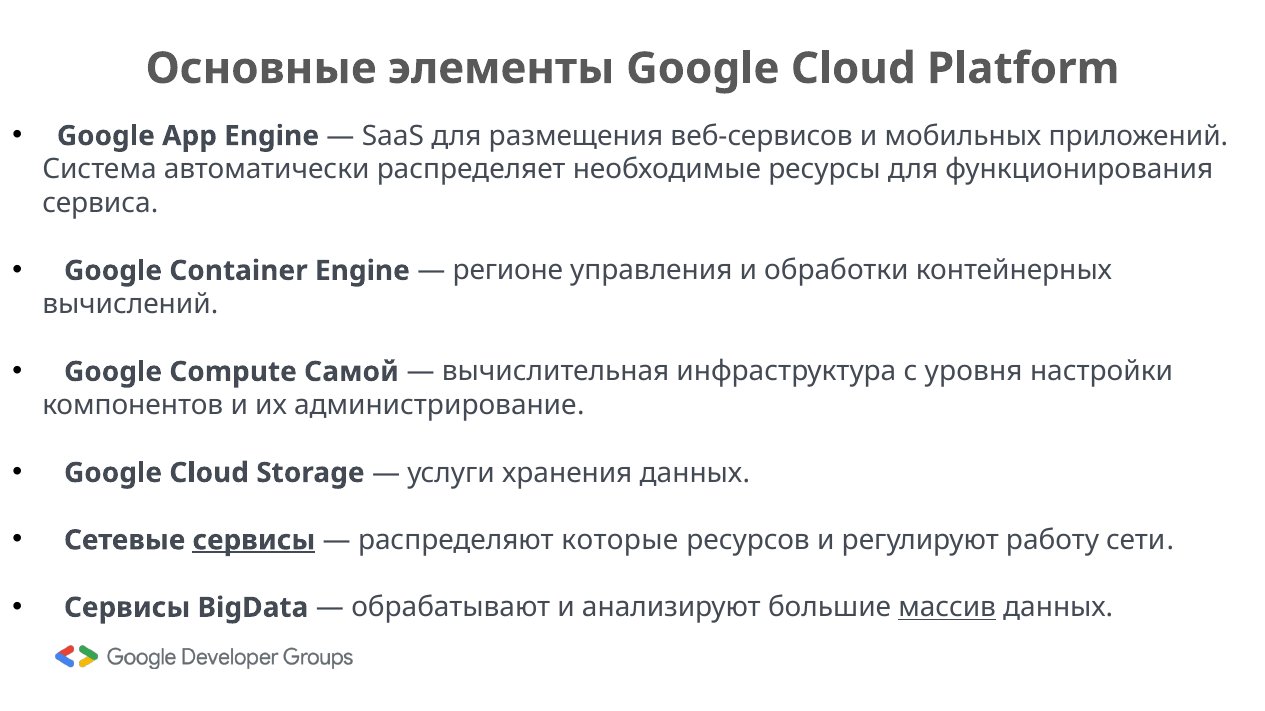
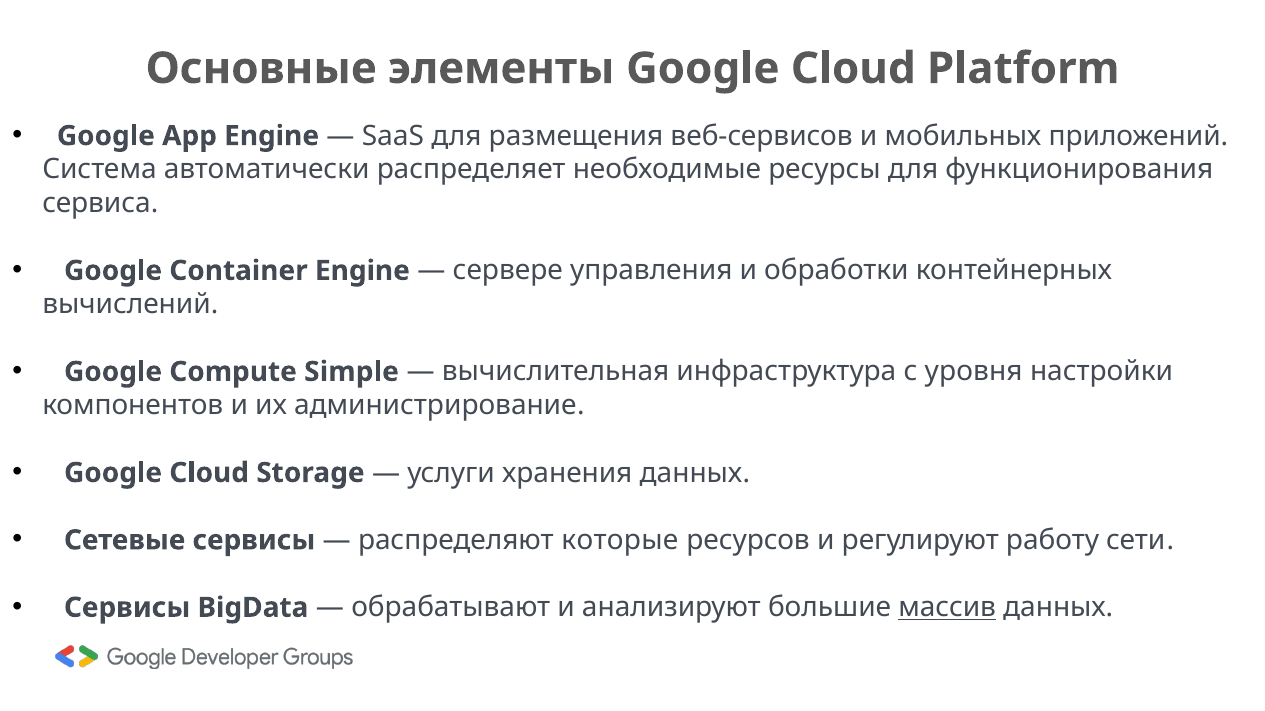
регионе: регионе -> сервере (508, 271)
Самой: Самой -> Simple (351, 372)
сервисы underline: present -> none (254, 541)
